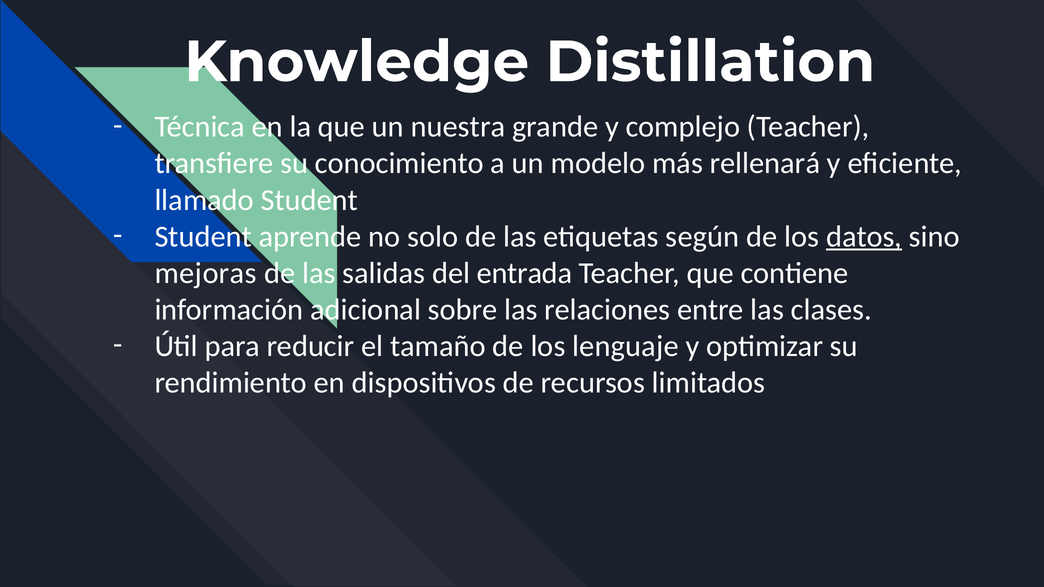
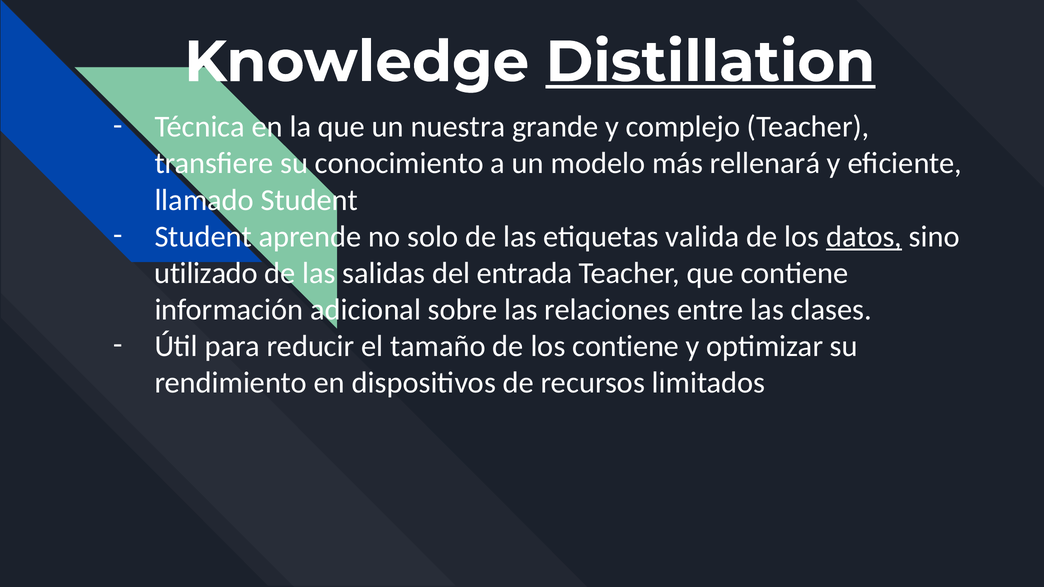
Distillation underline: none -> present (710, 62)
según: según -> valida (702, 237)
mejoras: mejoras -> utilizado (206, 273)
los lenguaje: lenguaje -> contiene (626, 346)
